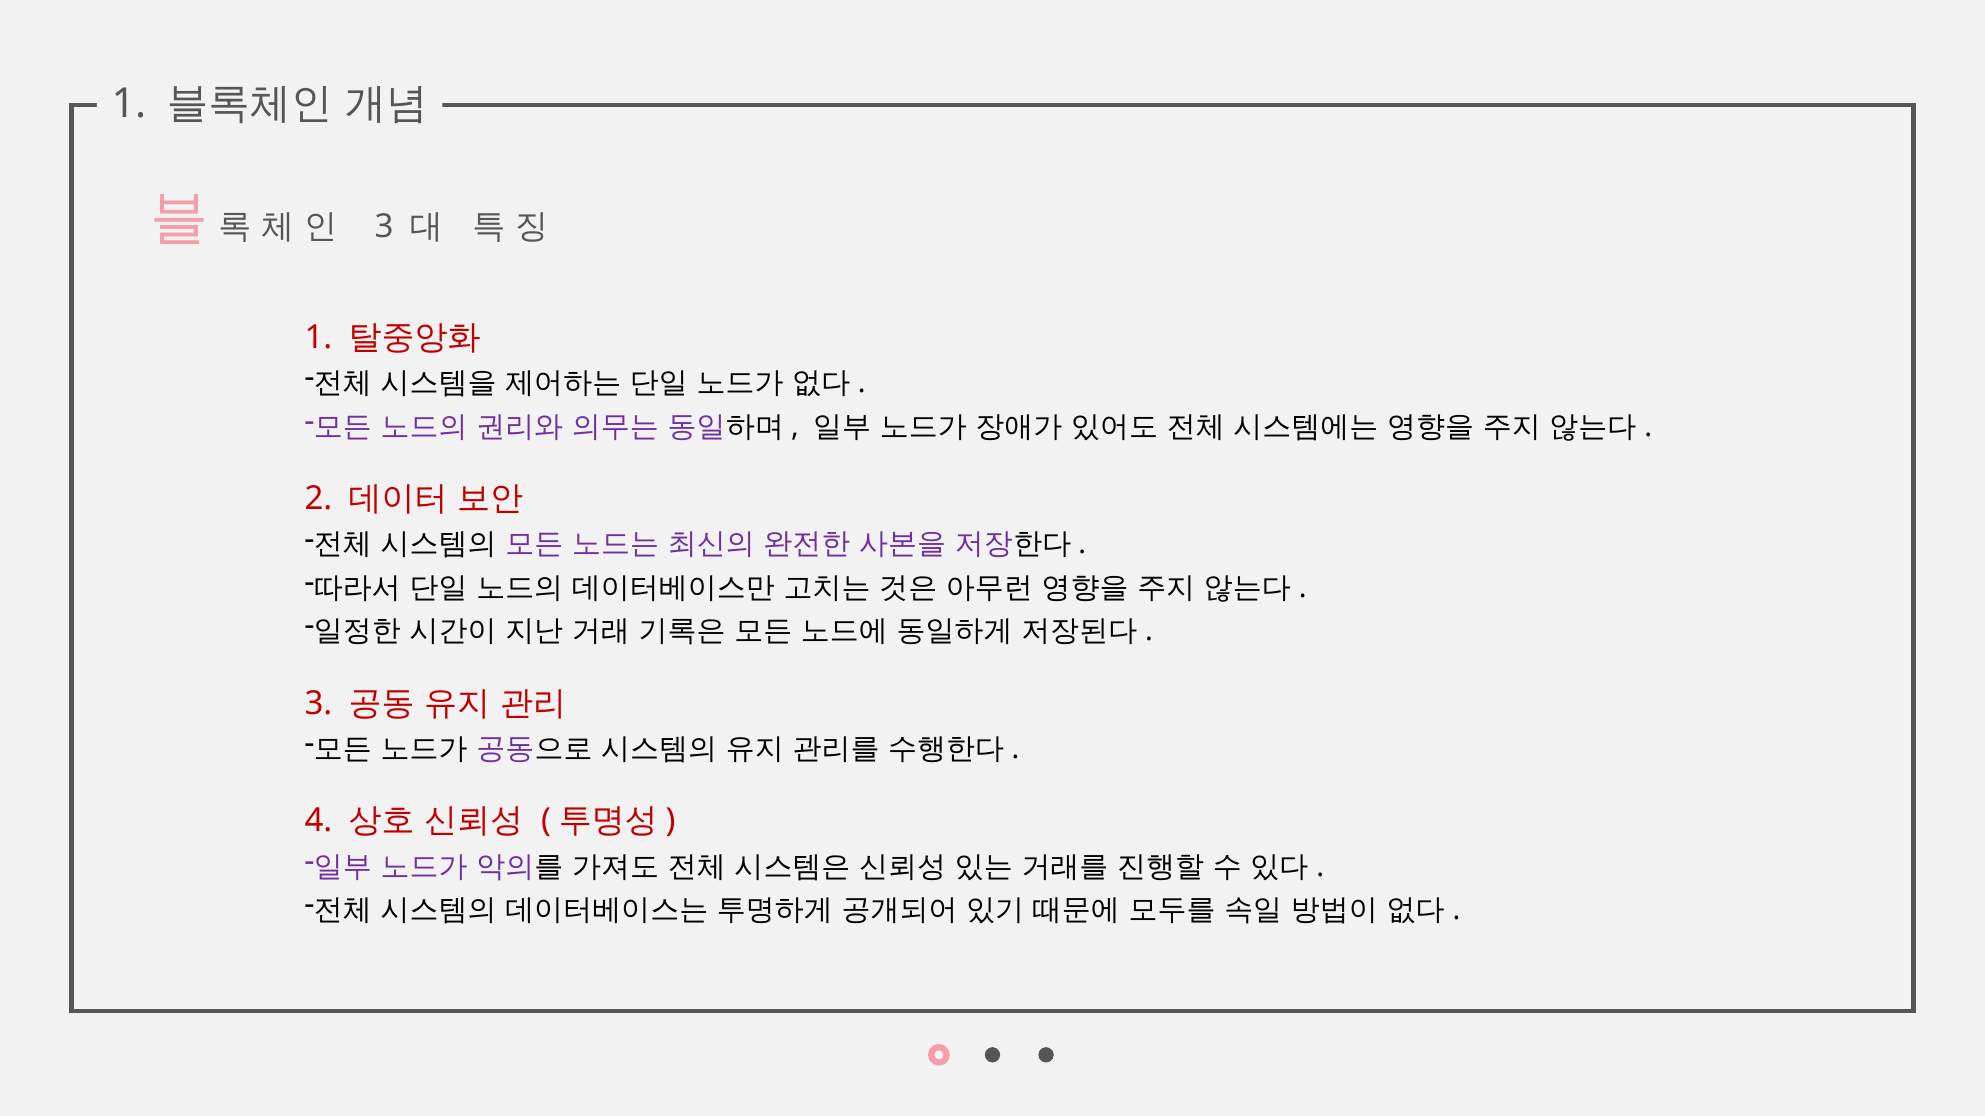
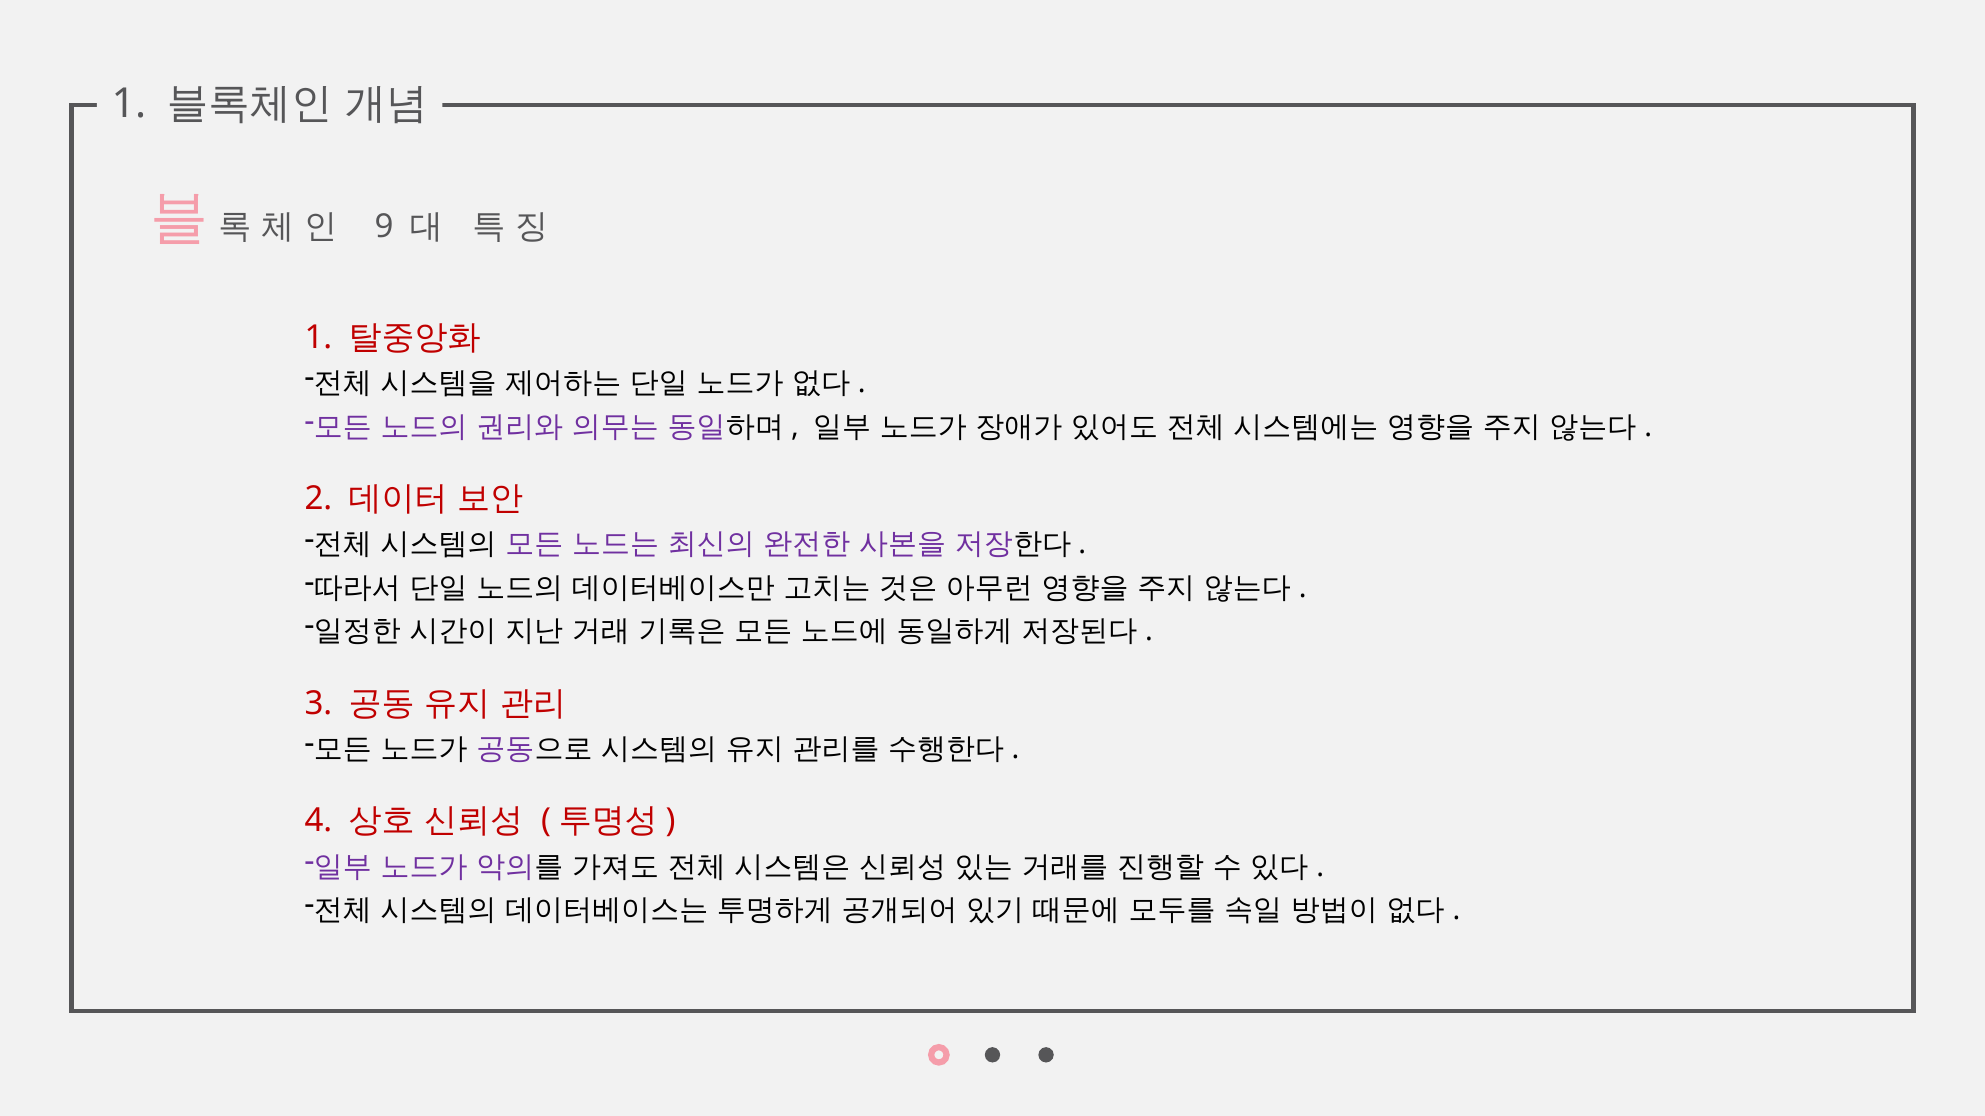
3: 3 -> 9 (384, 226)
